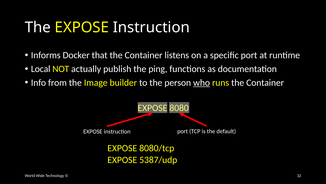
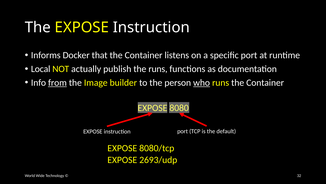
the ping: ping -> runs (158, 69)
from underline: none -> present (57, 82)
5387/udp: 5387/udp -> 2693/udp (158, 159)
